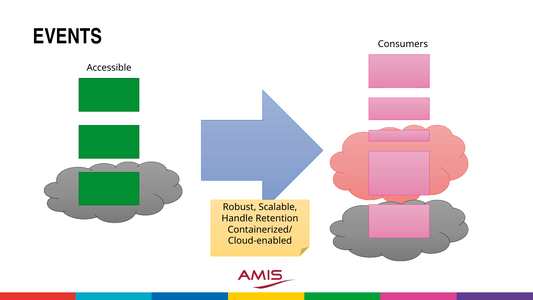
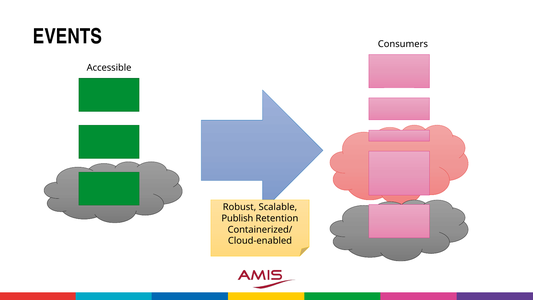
Handle: Handle -> Publish (237, 218)
